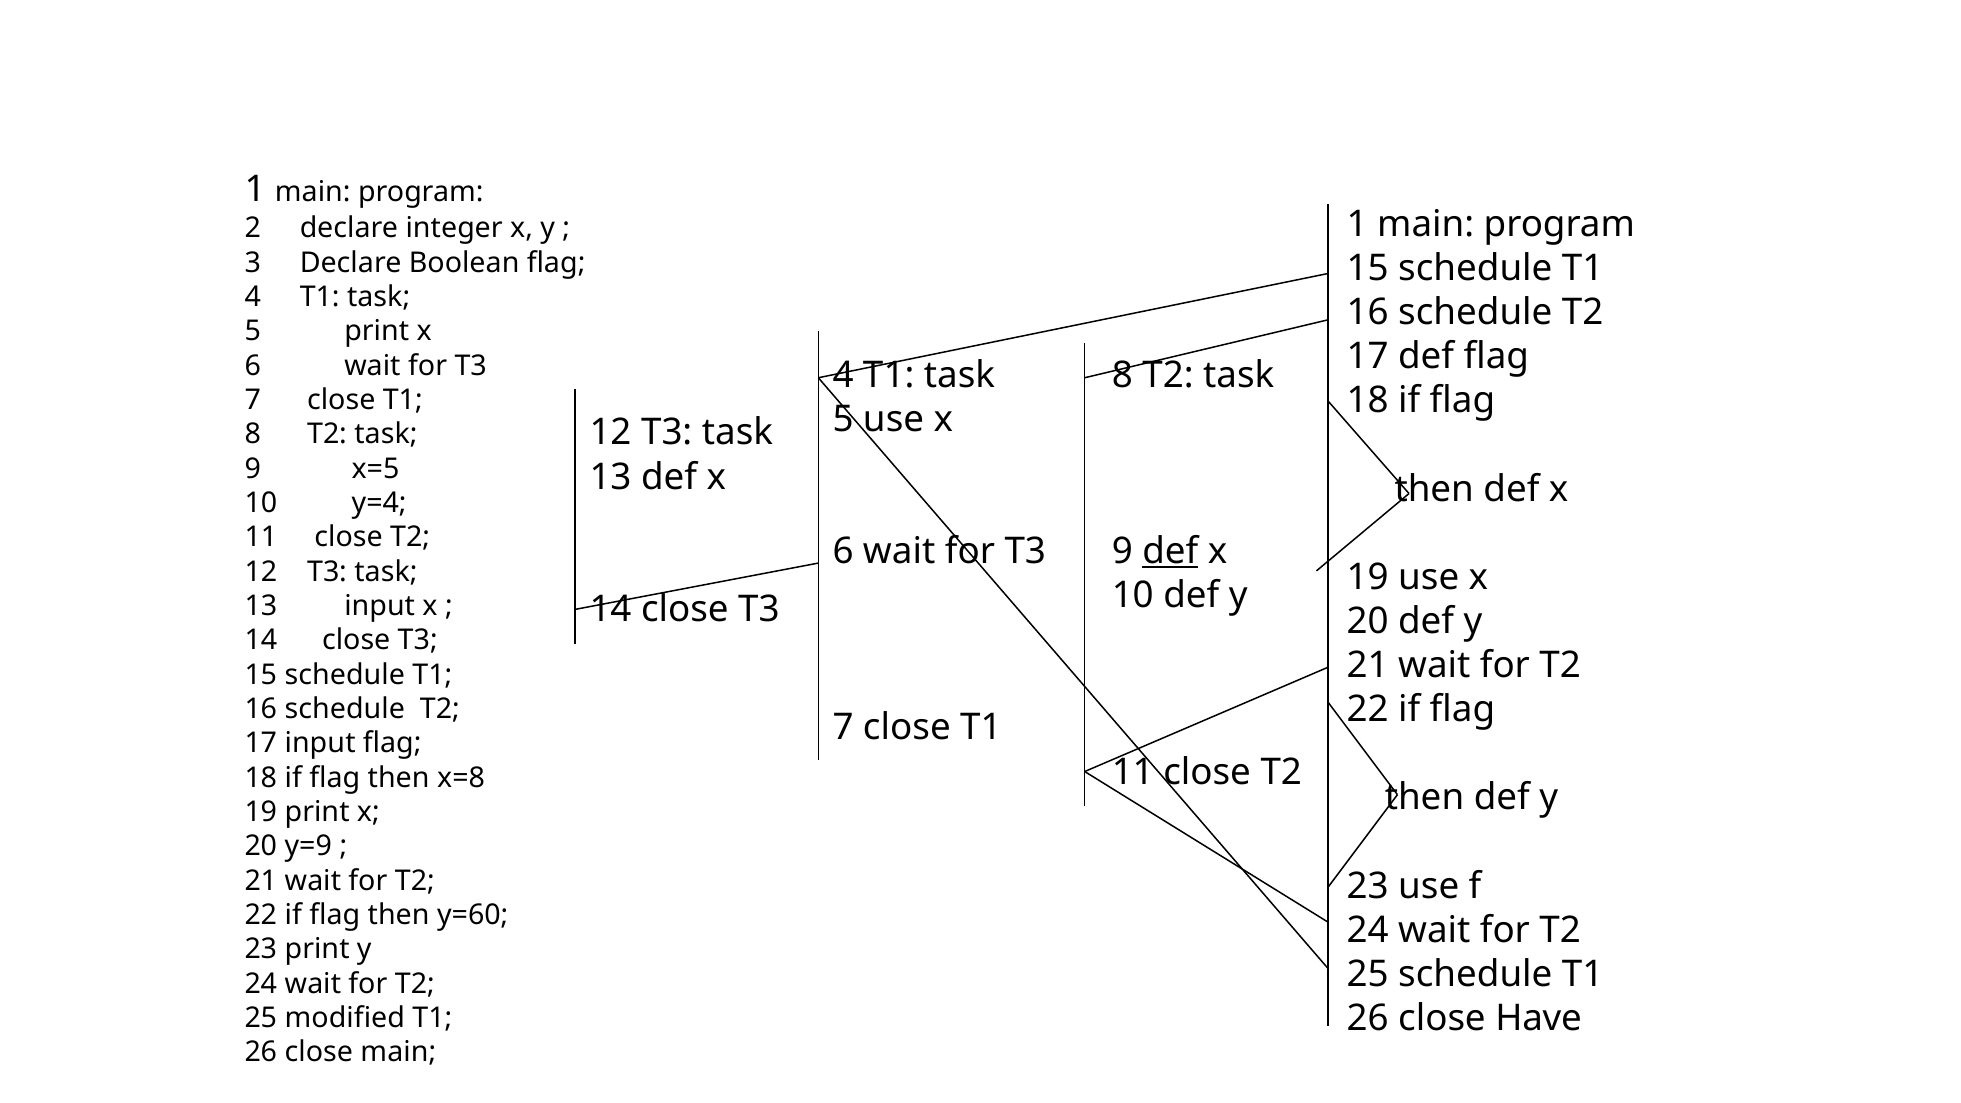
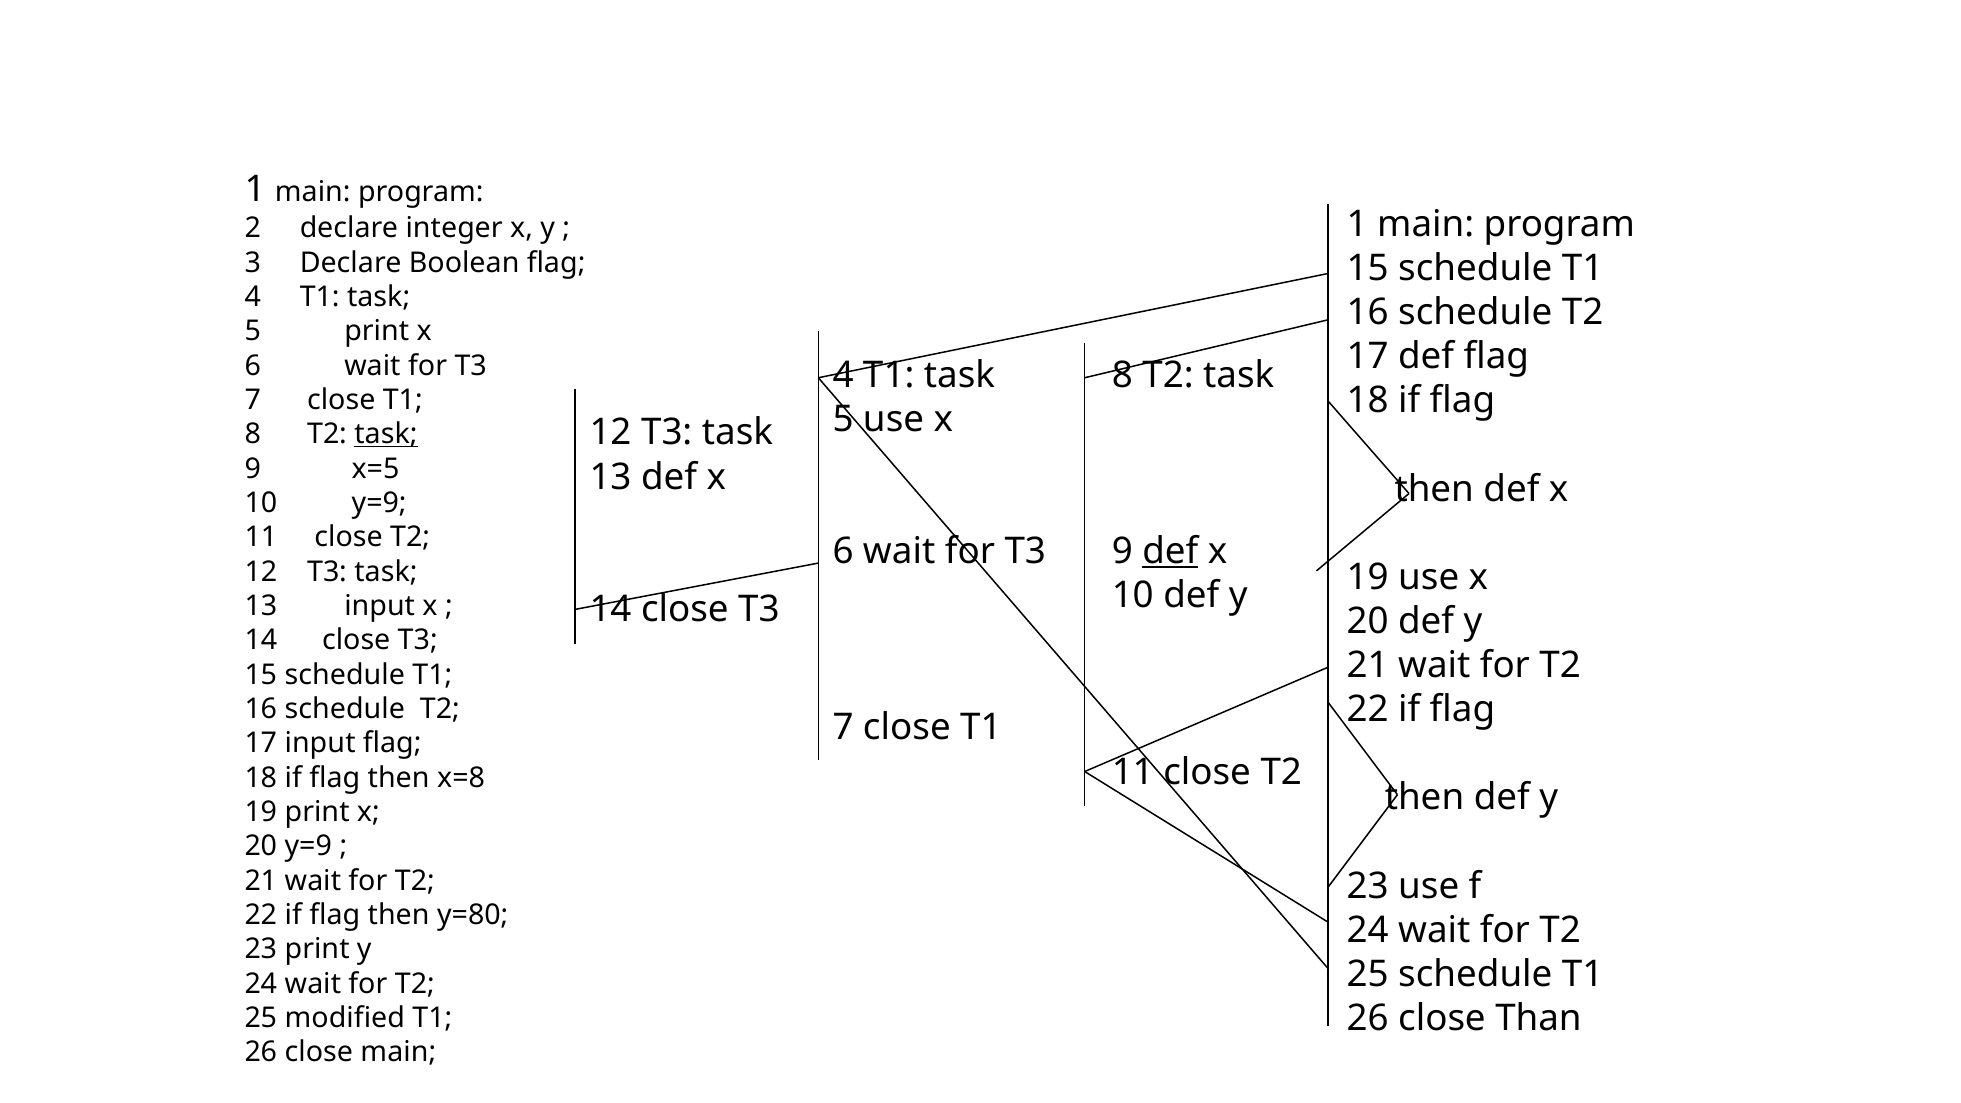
task underline: none -> present (386, 434)
10 y=4: y=4 -> y=9 (379, 503)
y=60: y=60 -> y=80 (473, 915)
Have: Have -> Than (1538, 1018)
